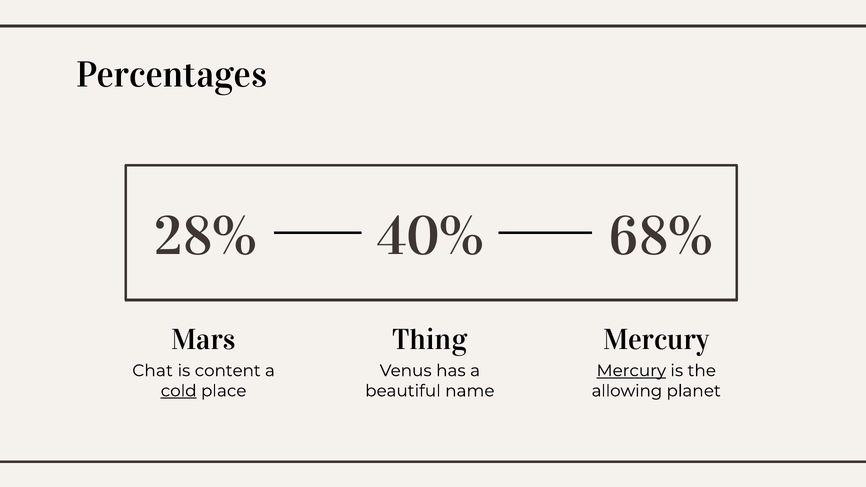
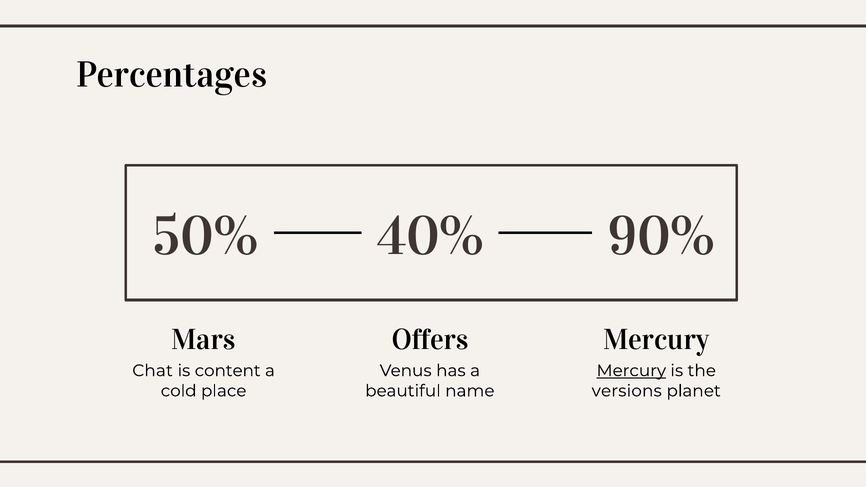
28%: 28% -> 50% (205, 237)
68%: 68% -> 90% (661, 237)
Thing: Thing -> Offers (430, 340)
cold underline: present -> none (179, 391)
allowing: allowing -> versions (627, 391)
